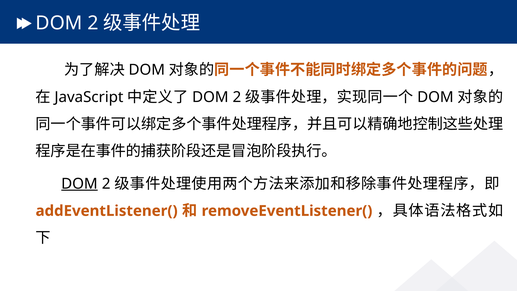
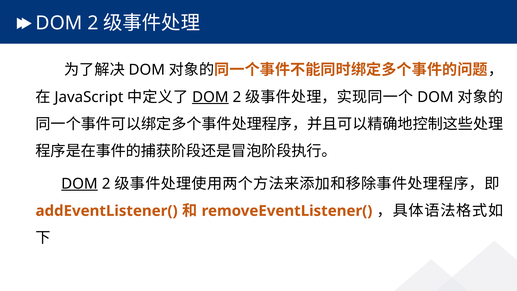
DOM underline: none -> present (210, 97)
